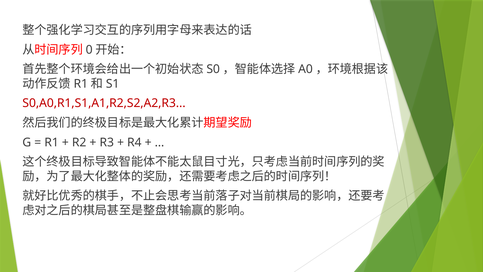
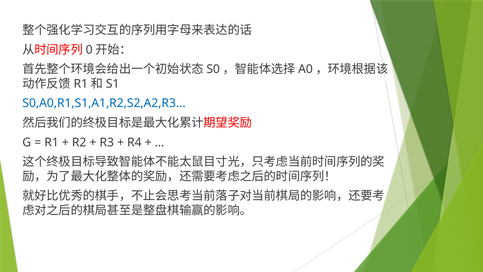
S0,A0,R1,S1,A1,R2,S2,A2,R3 colour: red -> blue (104, 103)
